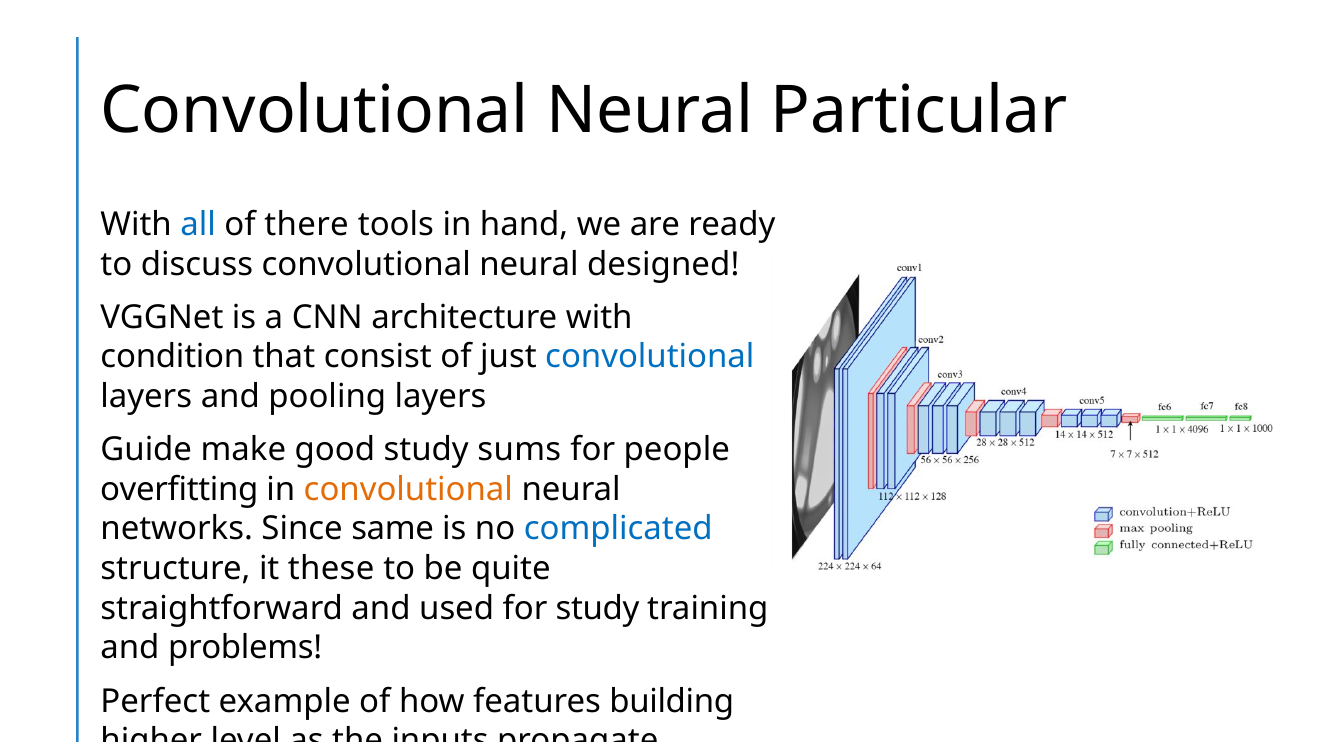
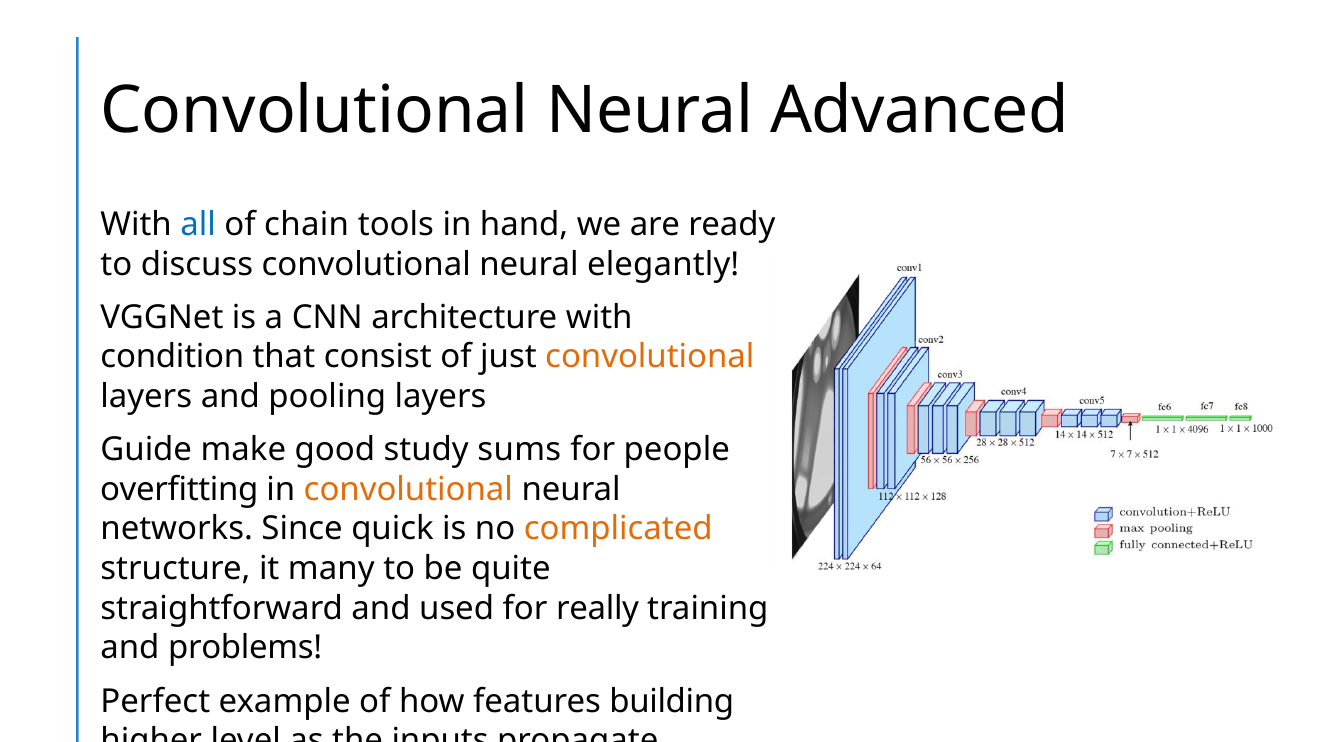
Particular: Particular -> Advanced (919, 111)
there: there -> chain (307, 224)
designed: designed -> elegantly (663, 264)
convolutional colour: blue -> orange (650, 357)
same: same -> quick (392, 529)
complicated colour: blue -> orange (618, 529)
these: these -> many (331, 568)
for study: study -> really (598, 608)
